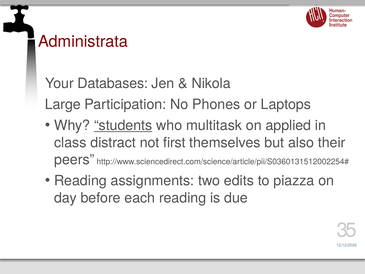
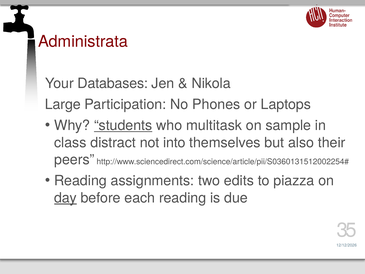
applied: applied -> sample (288, 125)
first: first -> into (174, 142)
day underline: none -> present (65, 198)
